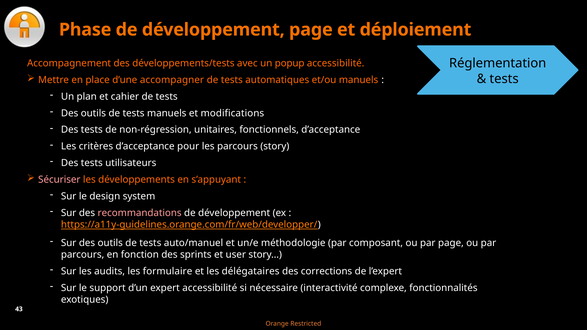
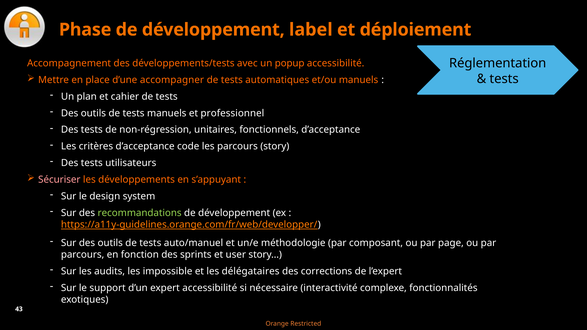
développement page: page -> label (311, 30)
modifications: modifications -> professionnel (232, 113)
pour: pour -> code (188, 146)
recommandations colour: pink -> light green (140, 213)
formulaire: formulaire -> impossible (168, 271)
